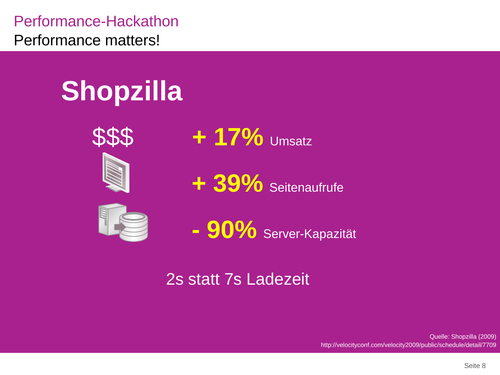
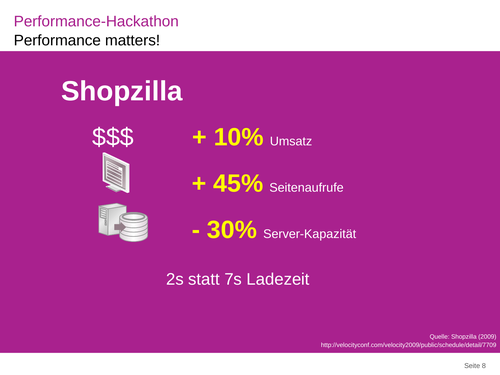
17%: 17% -> 10% (239, 137)
39%: 39% -> 45% (238, 184)
90%: 90% -> 30% (232, 230)
